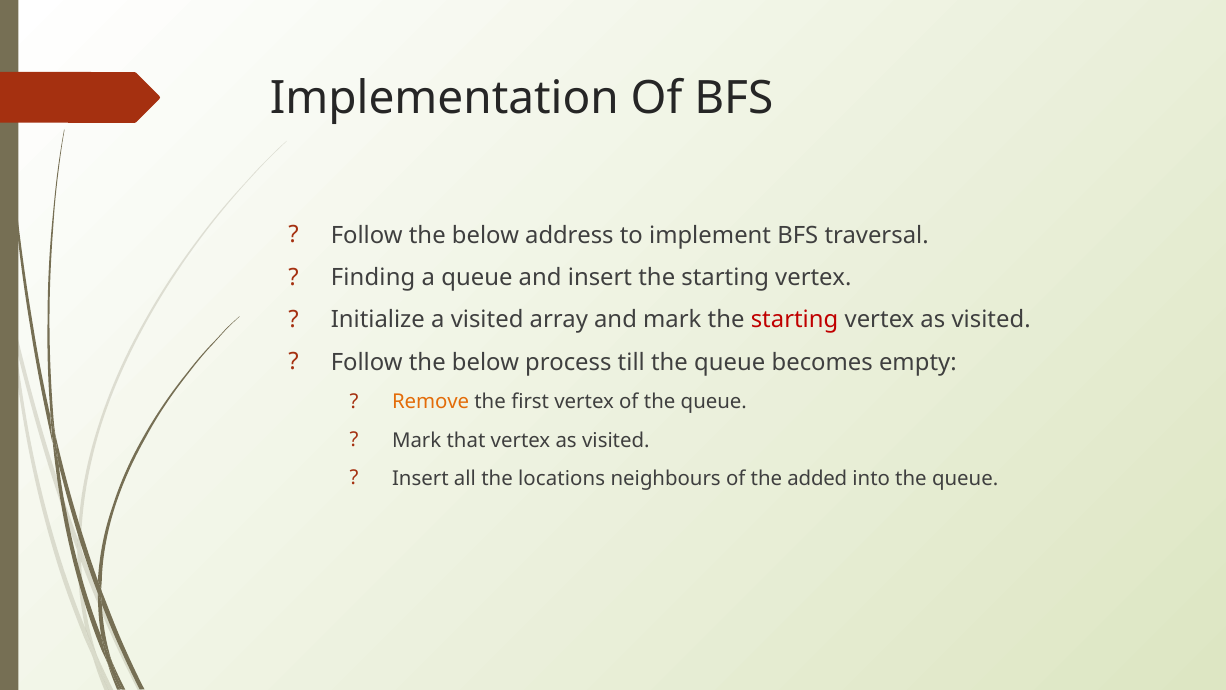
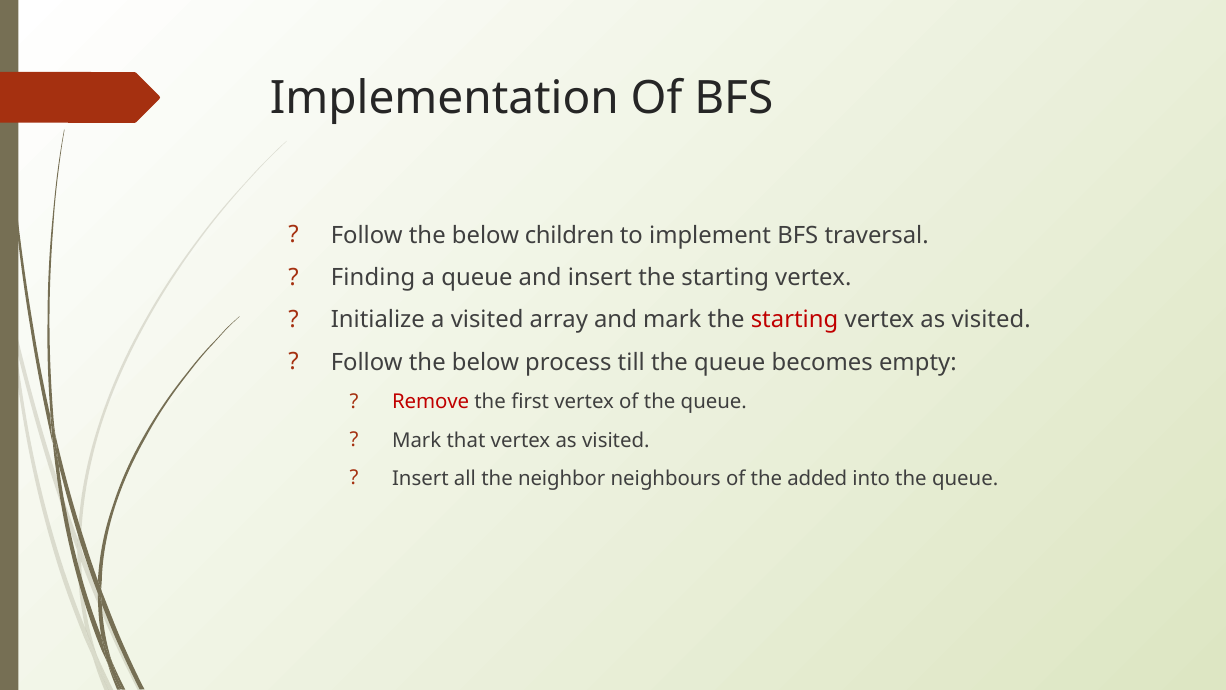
address: address -> children (570, 235)
Remove colour: orange -> red (431, 402)
locations: locations -> neighbor (562, 478)
